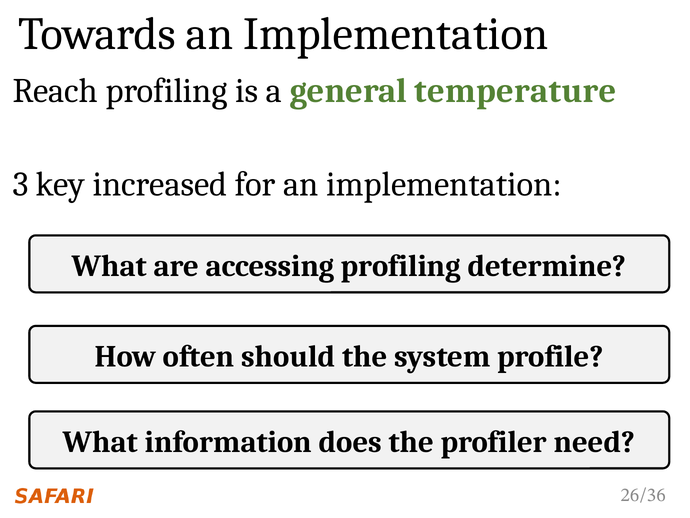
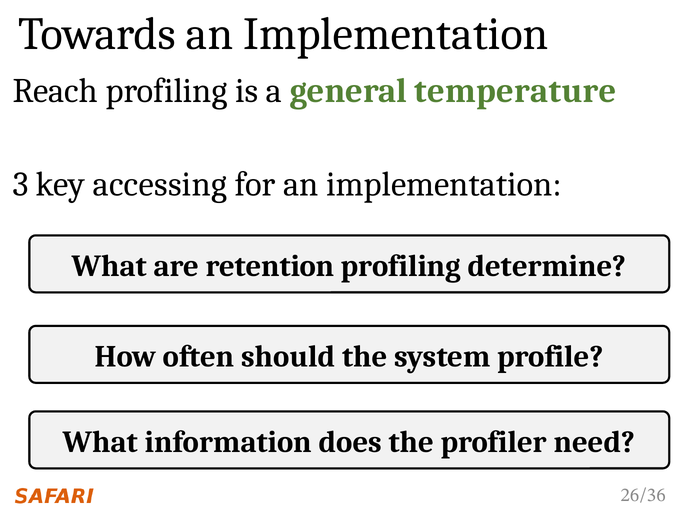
increased: increased -> accessing (160, 184)
accessing: accessing -> retention (270, 266)
